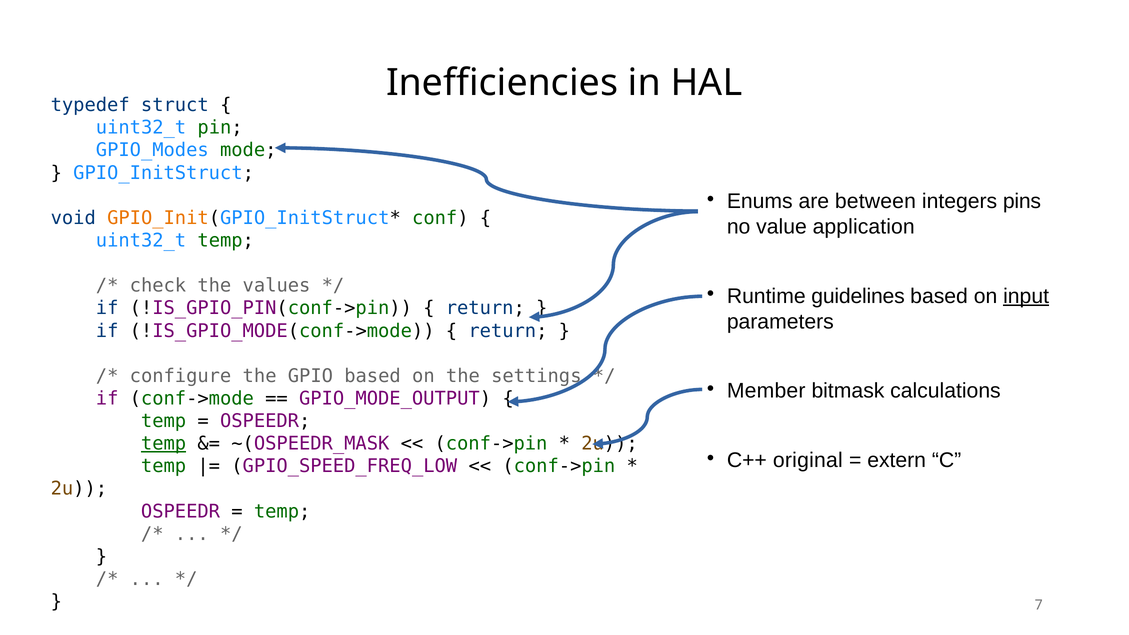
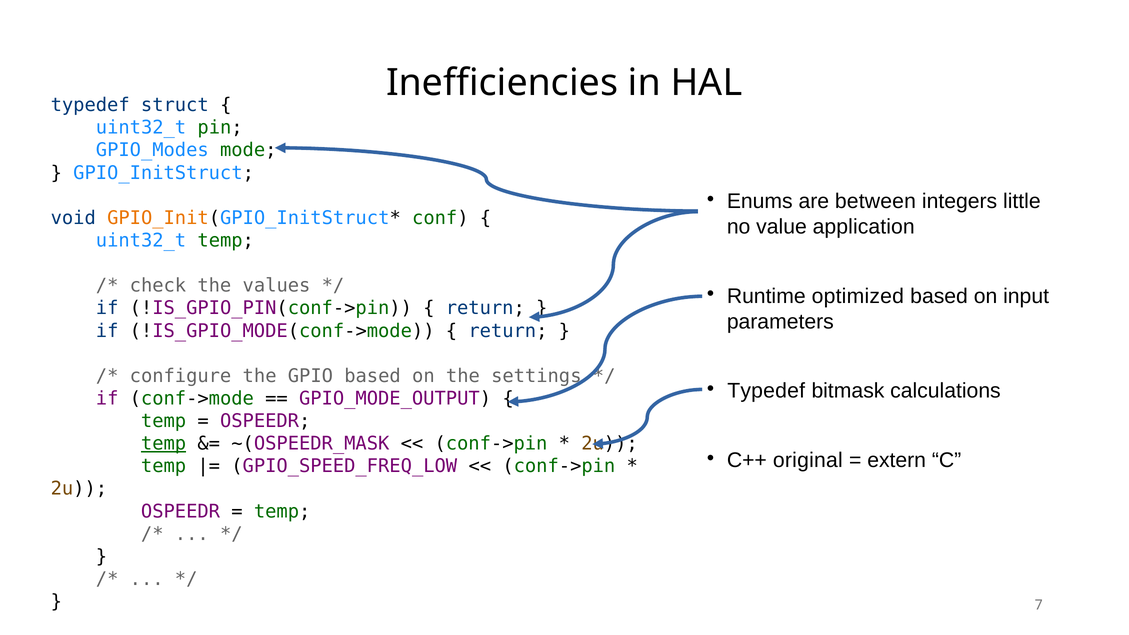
pins: pins -> little (1022, 201)
guidelines: guidelines -> optimized (858, 296)
input underline: present -> none (1026, 296)
Member: Member -> Typedef (766, 391)
